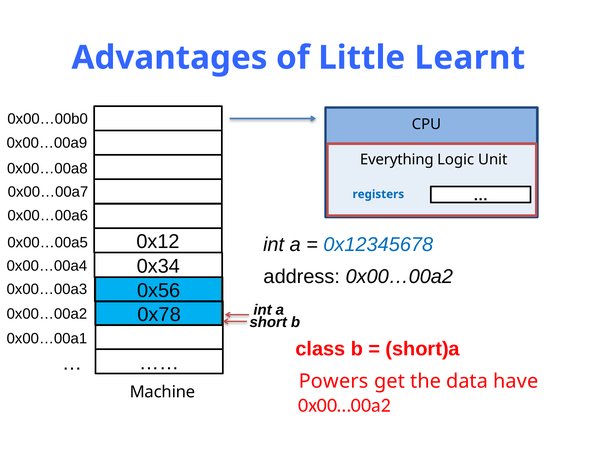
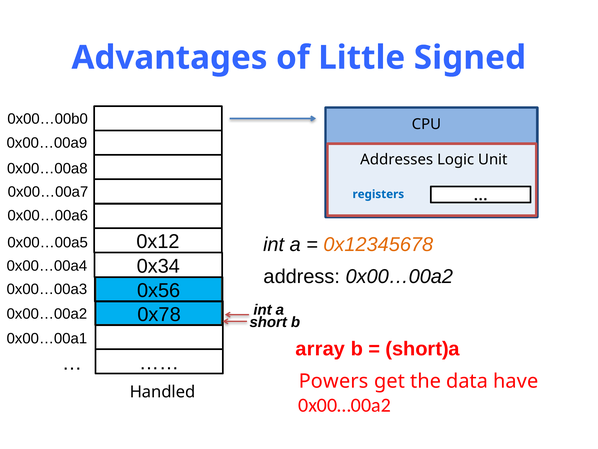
Learnt: Learnt -> Signed (470, 58)
Everything: Everything -> Addresses (397, 159)
0x12345678 colour: blue -> orange (378, 244)
class: class -> array (320, 349)
Machine: Machine -> Handled (163, 392)
